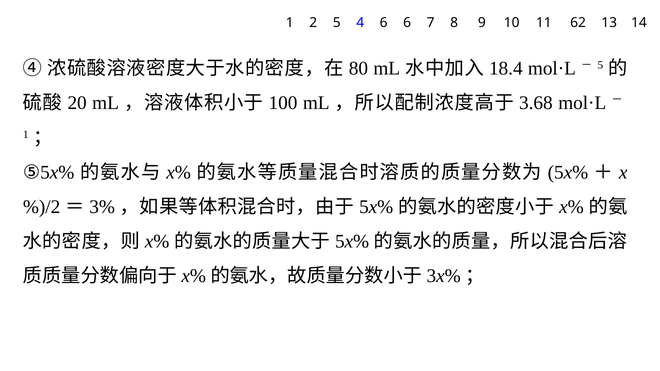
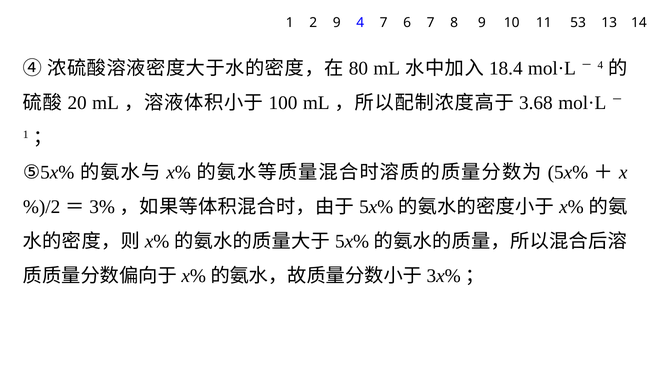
2 5: 5 -> 9 (337, 23)
4 6: 6 -> 7 (384, 23)
62: 62 -> 53 (578, 23)
5: 5 -> 4 (600, 65)
